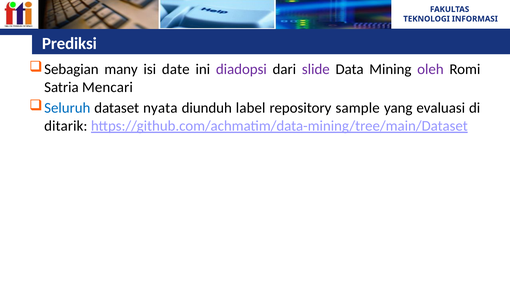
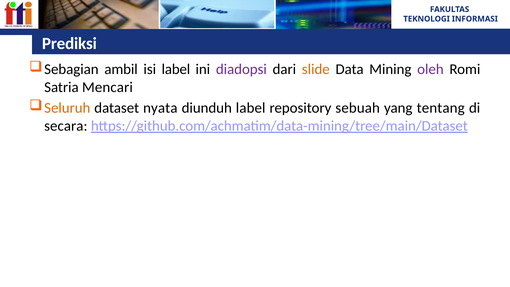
many: many -> ambil (121, 69)
isi date: date -> label (176, 69)
slide colour: purple -> orange (316, 69)
Seluruh colour: blue -> orange (67, 108)
sample: sample -> sebuah (358, 108)
evaluasi: evaluasi -> tentang (441, 108)
ditarik: ditarik -> secara (66, 126)
